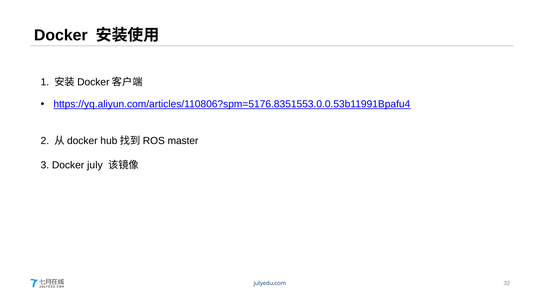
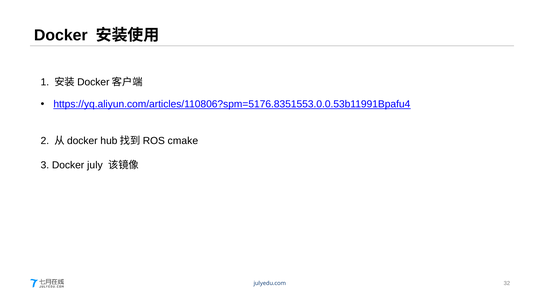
master: master -> cmake (183, 141)
